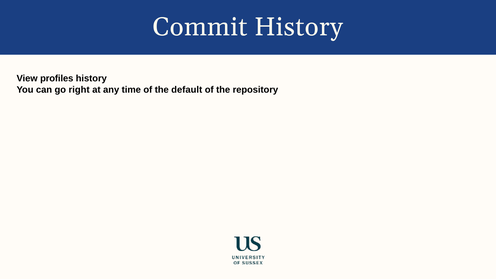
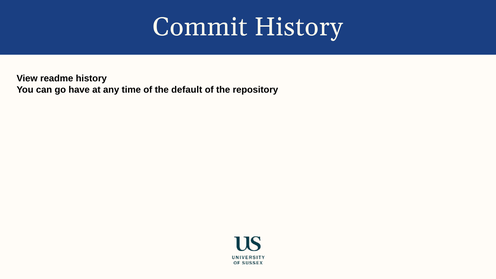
profiles: profiles -> readme (57, 79)
right: right -> have (79, 90)
